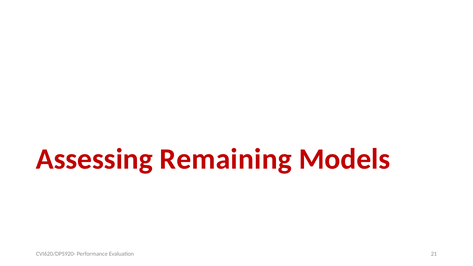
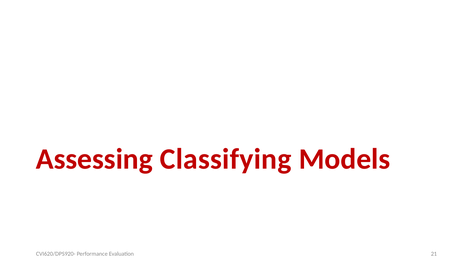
Remaining: Remaining -> Classifying (226, 159)
